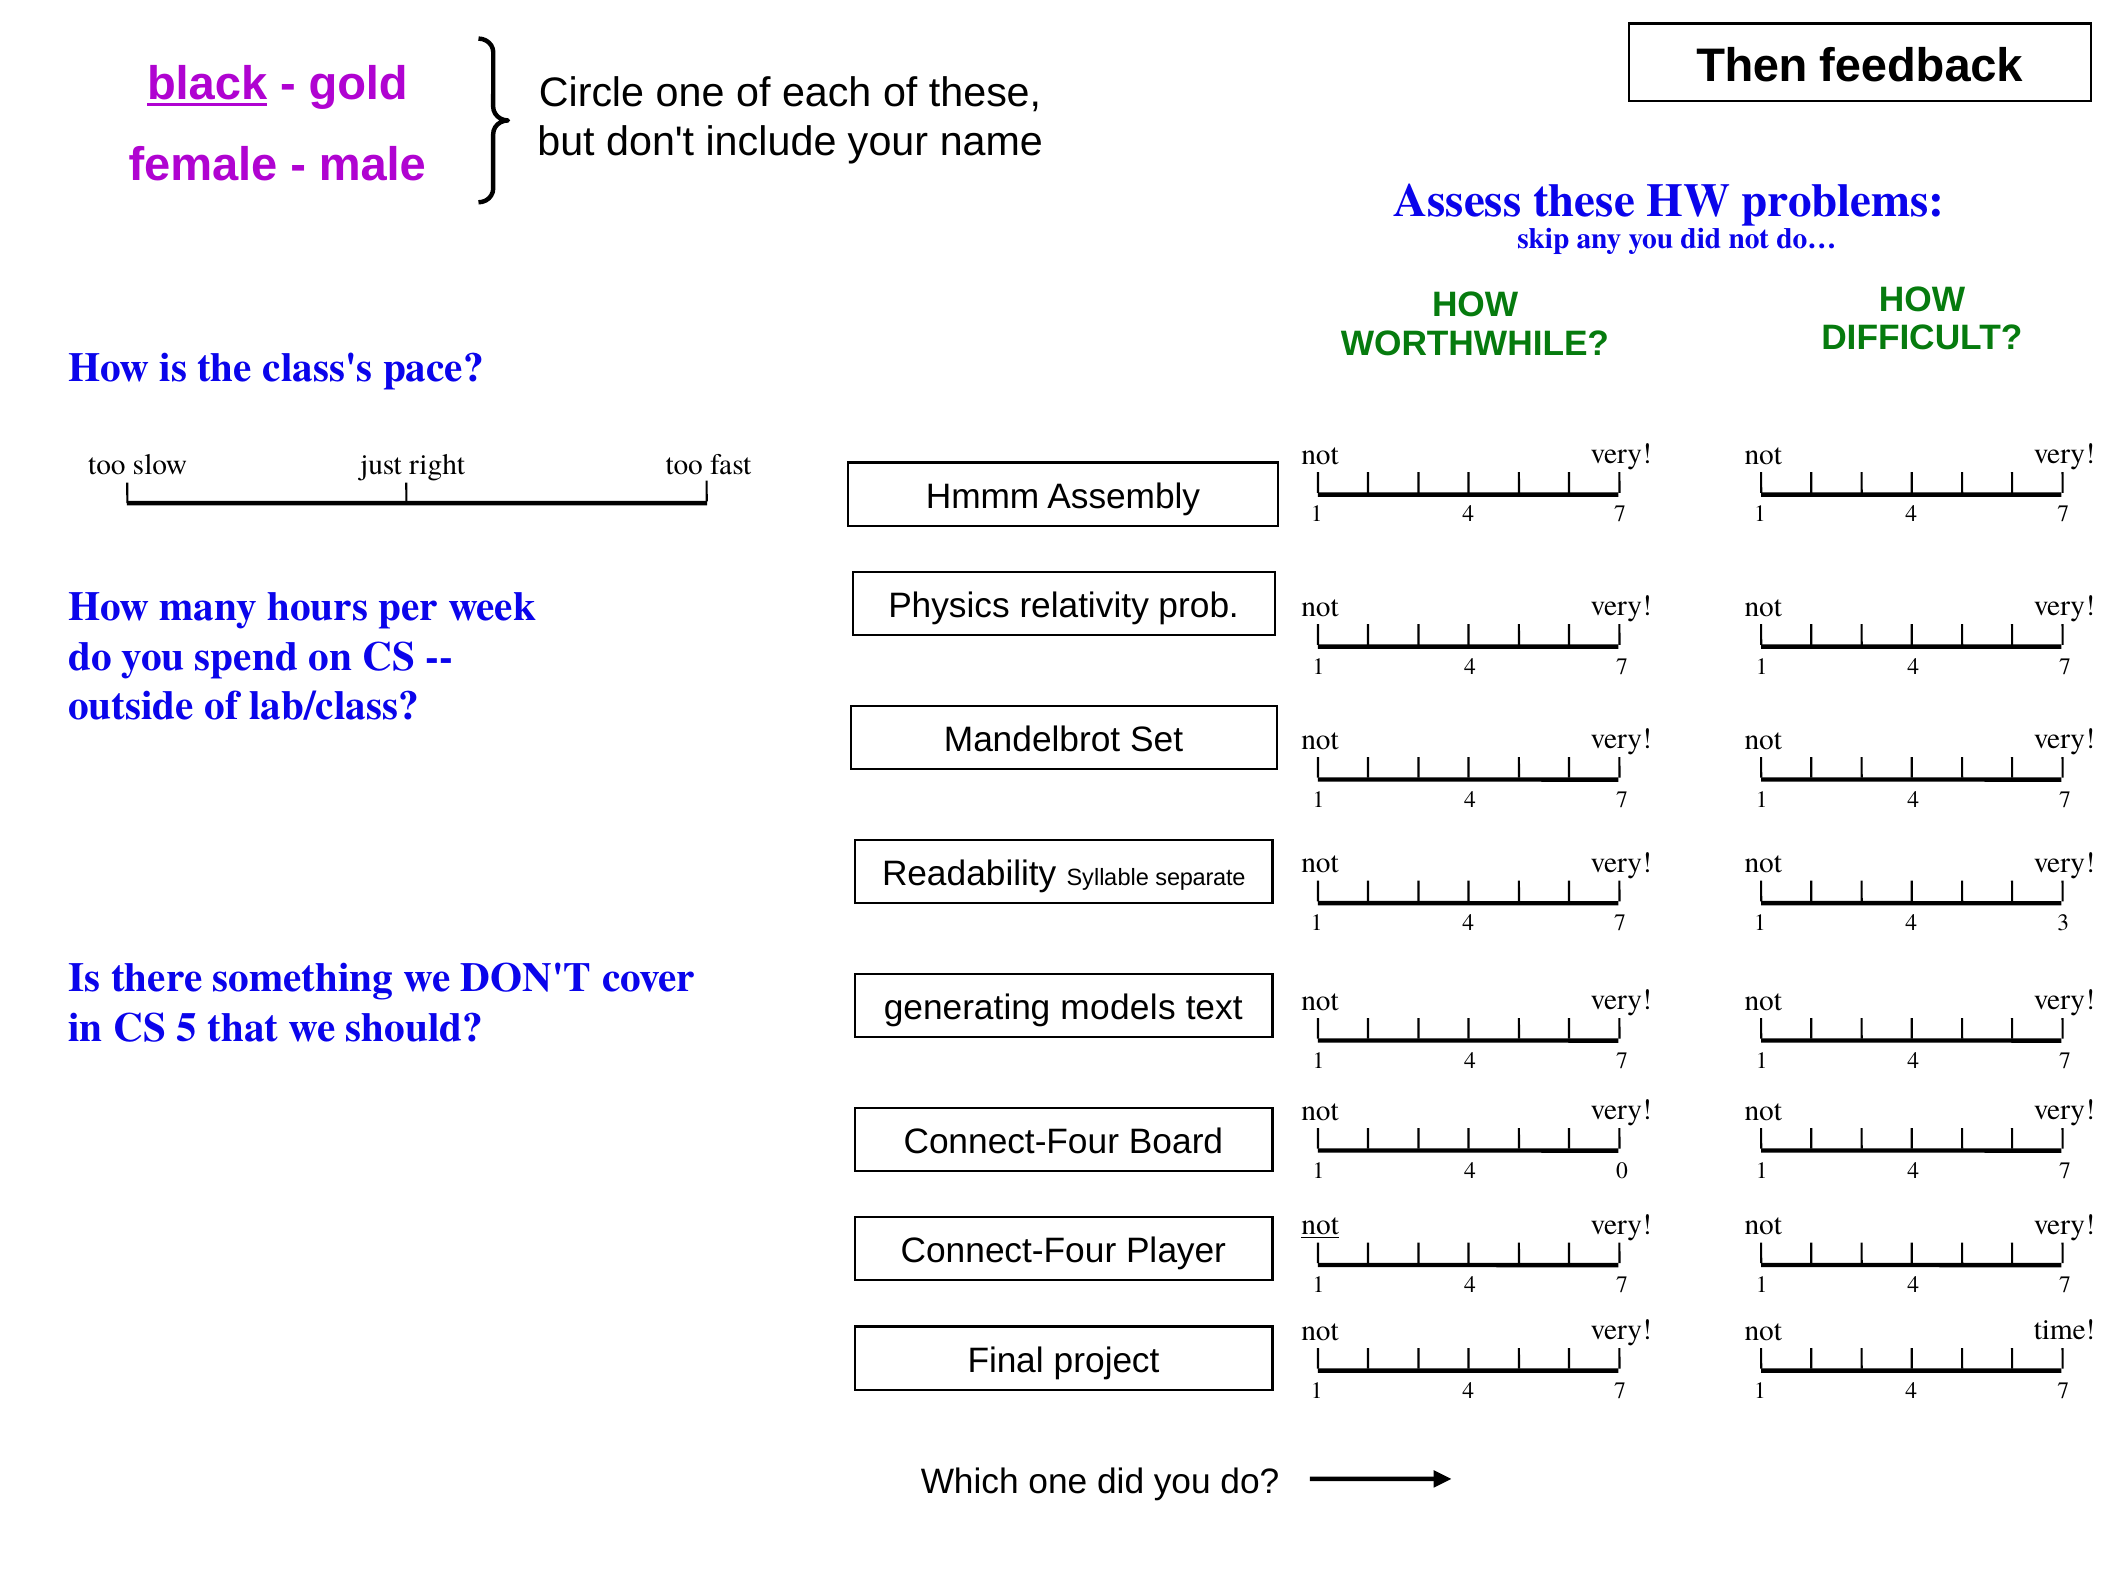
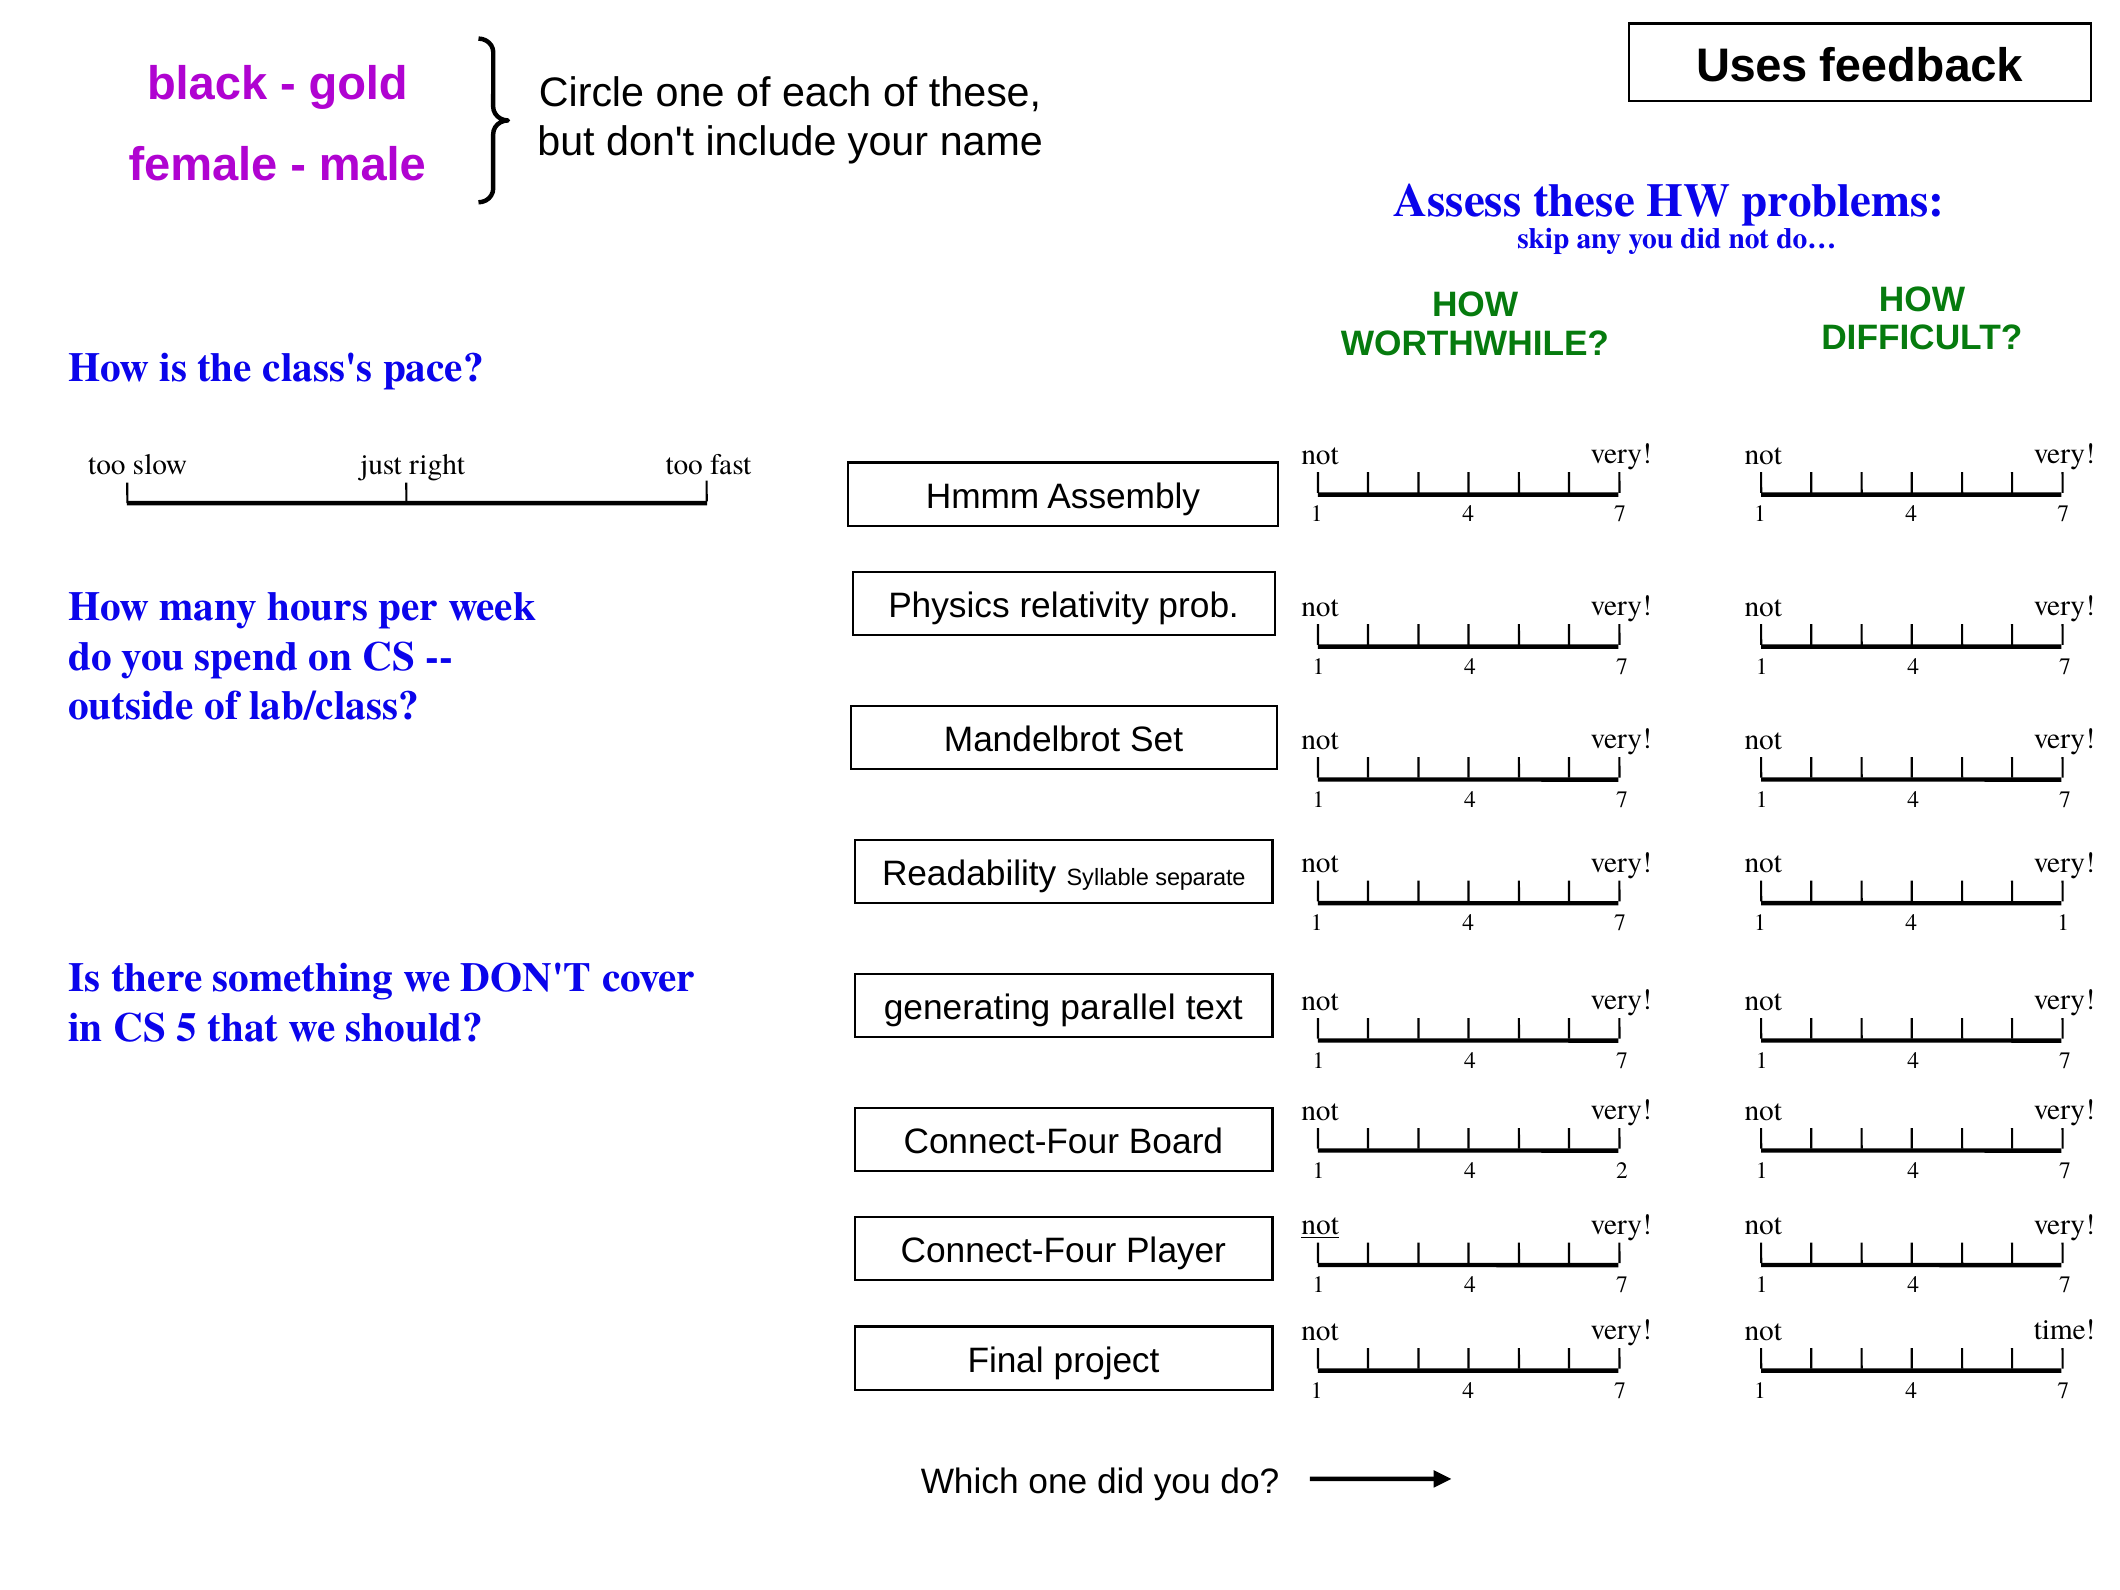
Then: Then -> Uses (1752, 66)
black underline: present -> none (207, 84)
1 3: 3 -> 1 (2063, 923)
models: models -> parallel (1118, 1008)
0: 0 -> 2 (1622, 1170)
